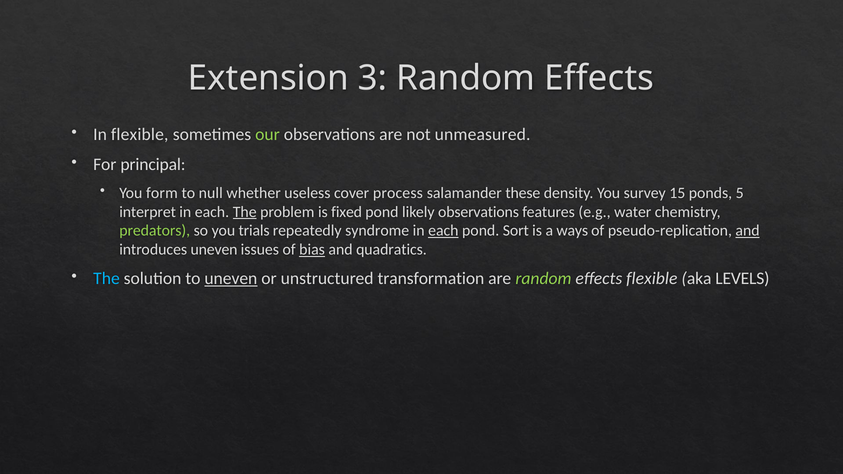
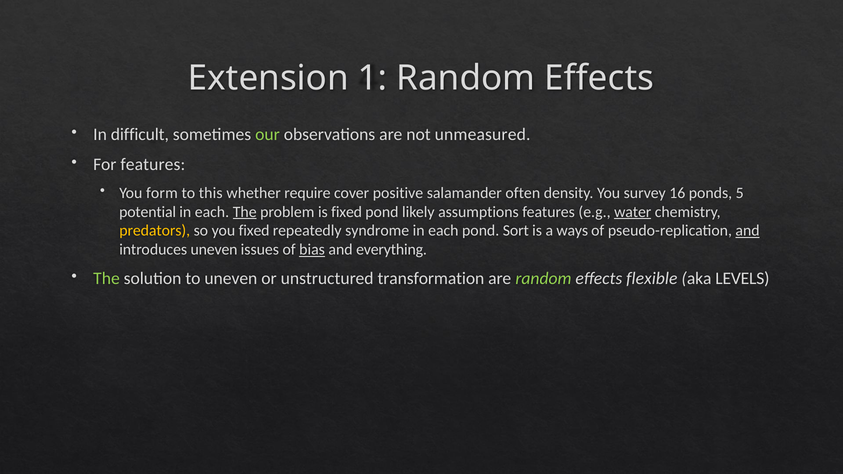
3: 3 -> 1 (373, 78)
In flexible: flexible -> difficult (140, 135)
For principal: principal -> features (153, 165)
null: null -> this (211, 193)
useless: useless -> require (307, 193)
process: process -> positive (398, 193)
these: these -> often (523, 193)
15: 15 -> 16 (677, 193)
interpret: interpret -> potential (148, 212)
likely observations: observations -> assumptions (478, 212)
water underline: none -> present (633, 212)
predators colour: light green -> yellow (155, 231)
you trials: trials -> fixed (254, 231)
each underline: present -> none (443, 231)
quadratics: quadratics -> everything (392, 250)
The colour: light blue -> light green (106, 279)
uneven underline: present -> none (231, 279)
